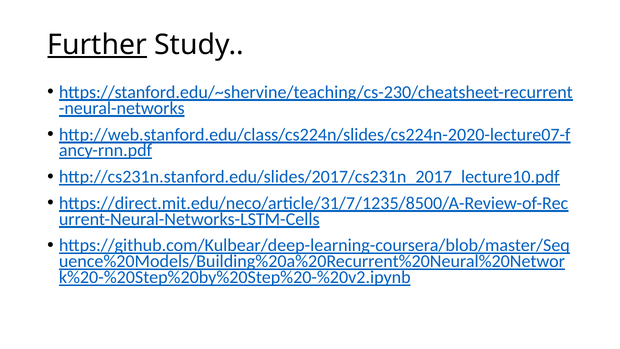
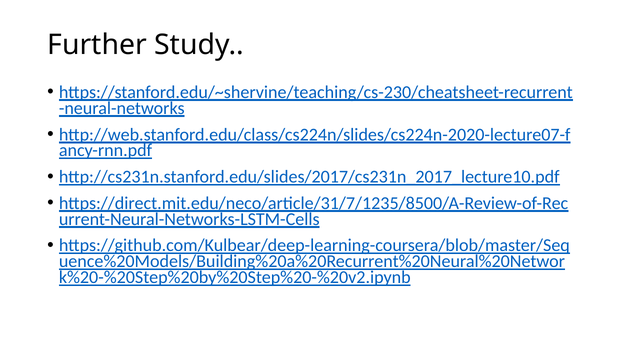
Further underline: present -> none (97, 45)
